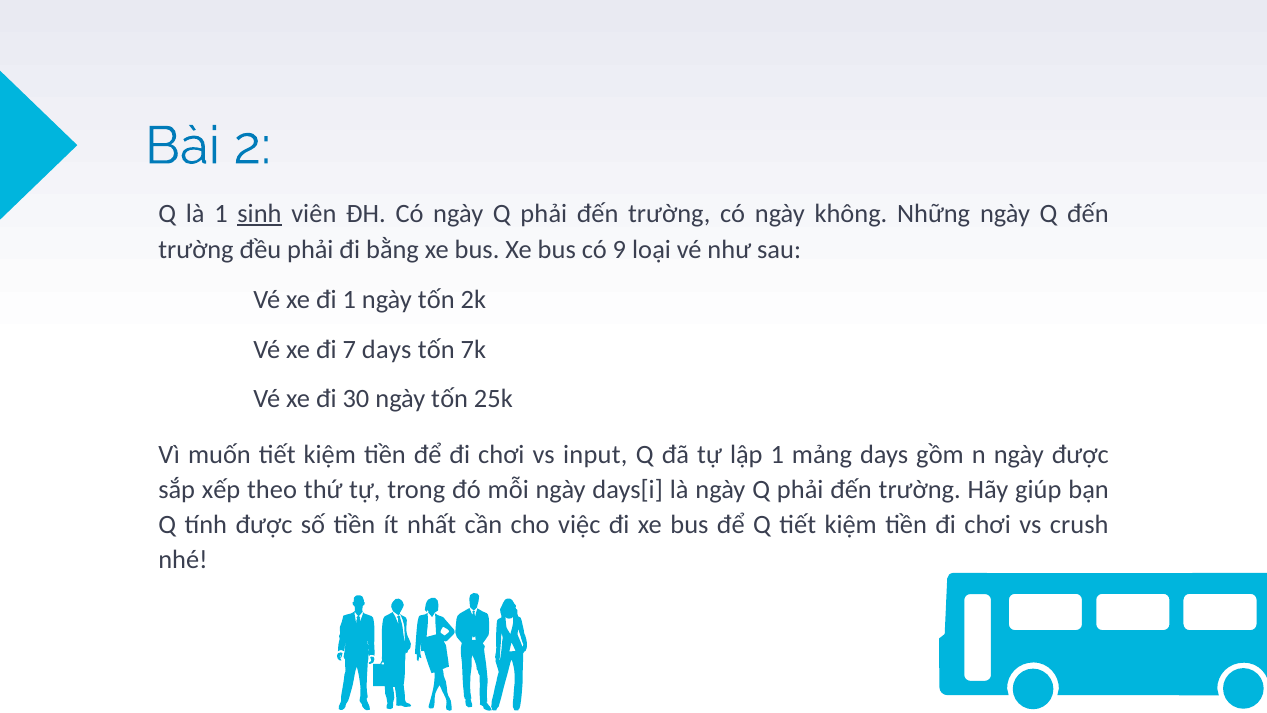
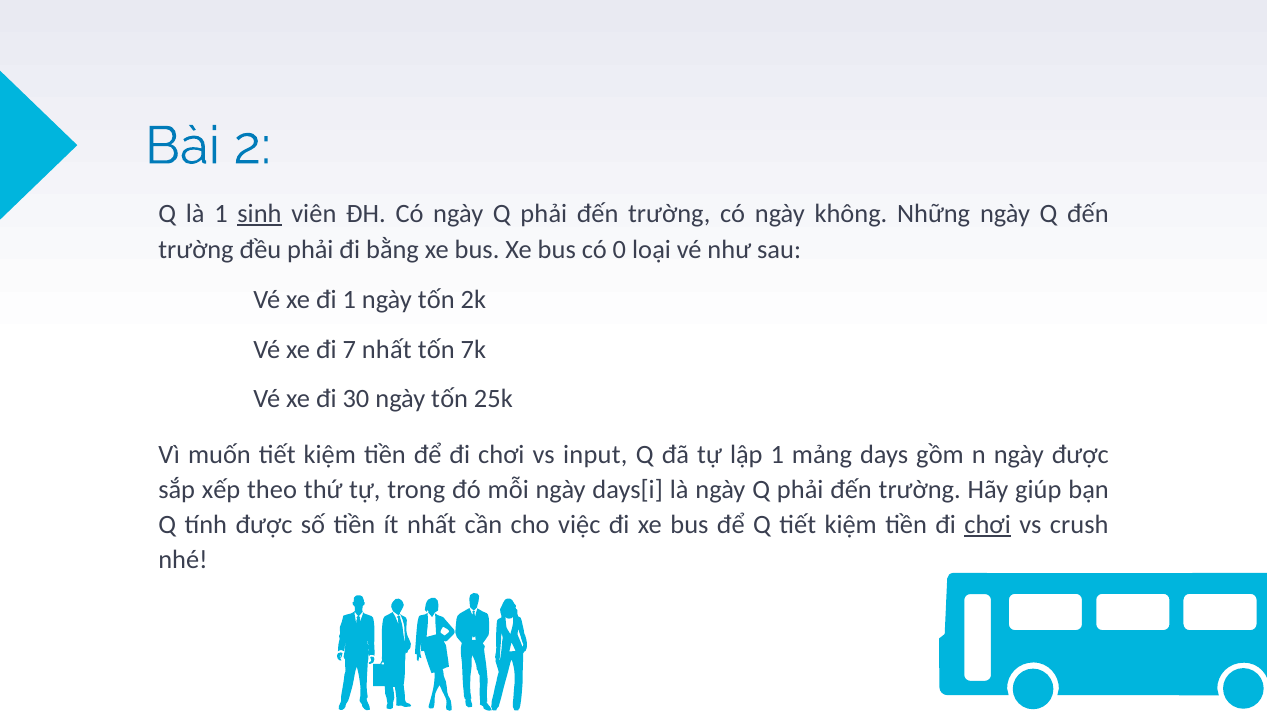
9: 9 -> 0 (619, 250)
7 days: days -> nhất (387, 349)
chơi underline: none -> present (988, 525)
